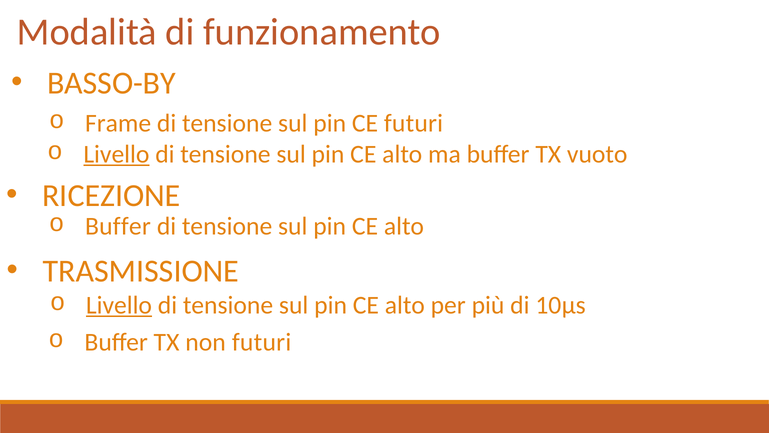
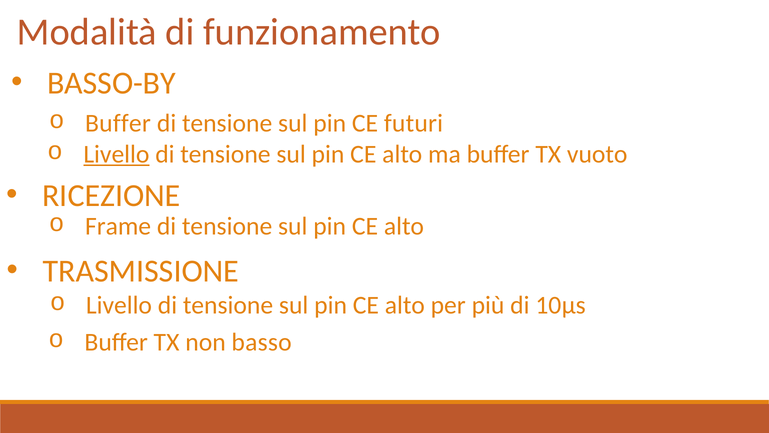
Frame: Frame -> Buffer (118, 123)
Buffer: Buffer -> Frame (118, 226)
Livello underline: present -> none (119, 305)
non futuri: futuri -> basso (262, 342)
